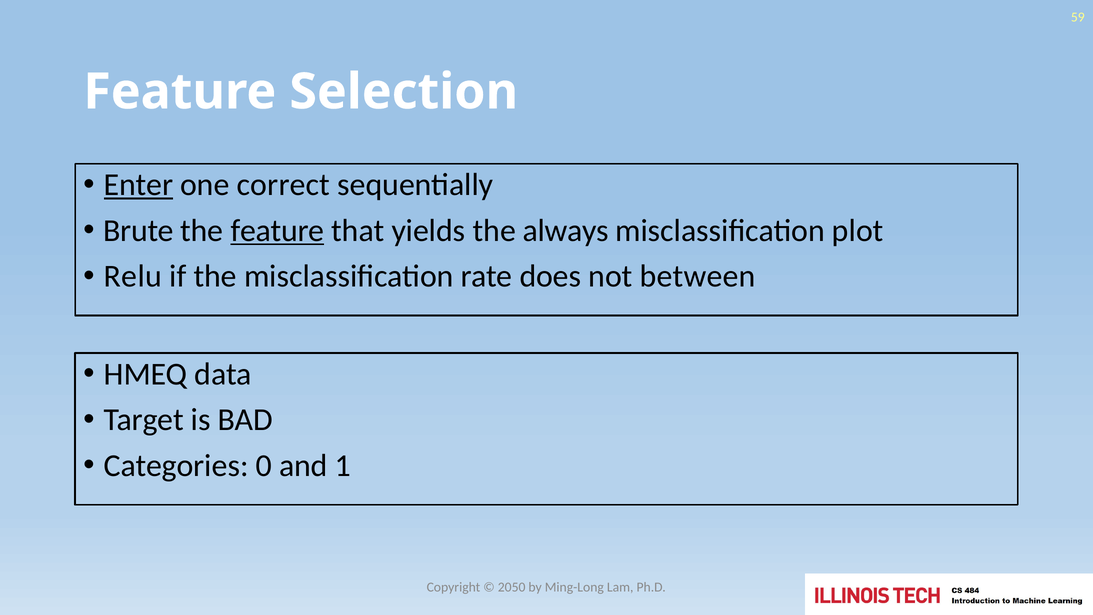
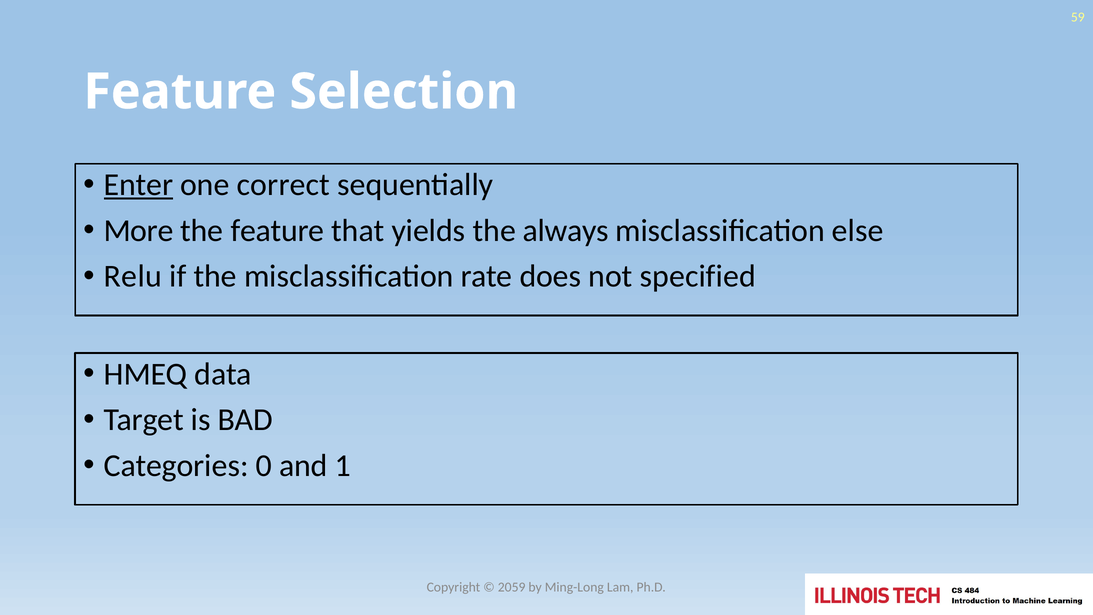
Brute: Brute -> More (139, 230)
feature underline: present -> none (277, 230)
plot: plot -> else (858, 230)
between: between -> specified (698, 276)
2050: 2050 -> 2059 (512, 587)
